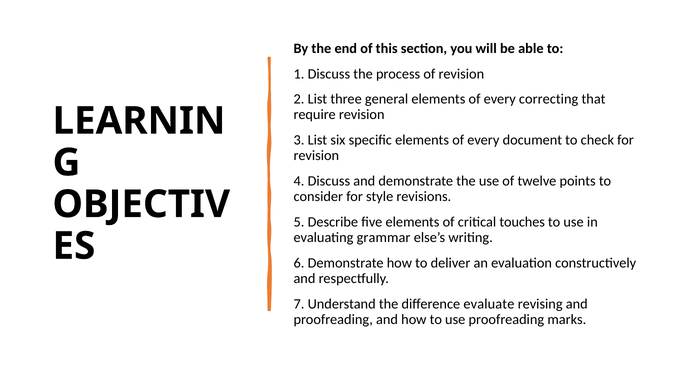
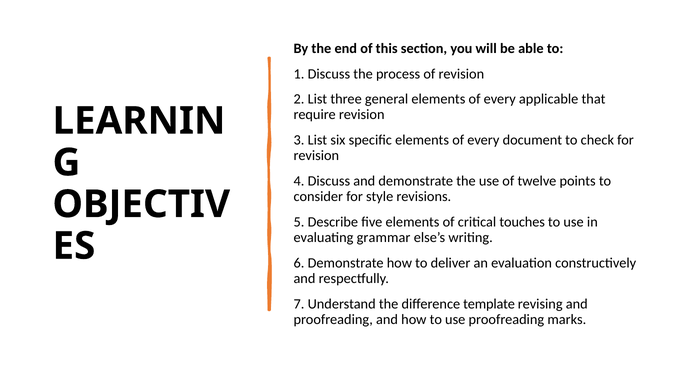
correcting: correcting -> applicable (549, 99)
evaluate: evaluate -> template (489, 304)
